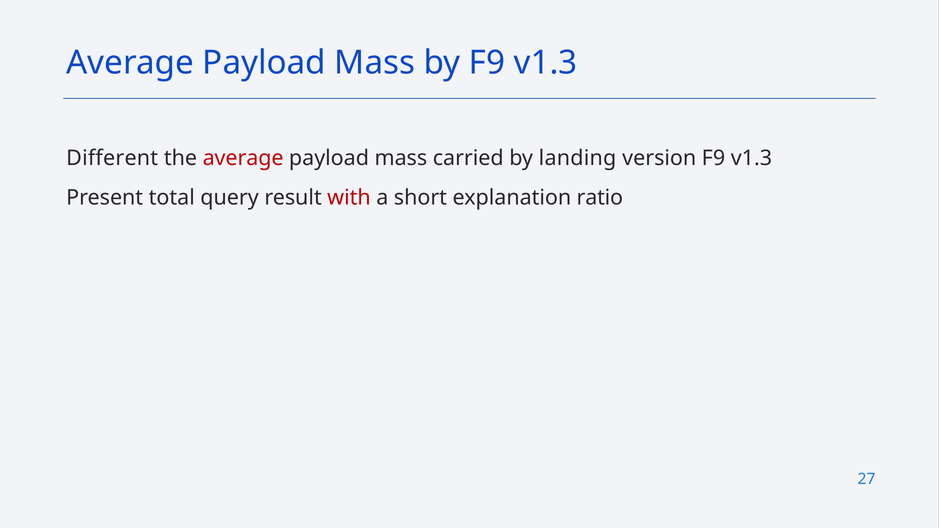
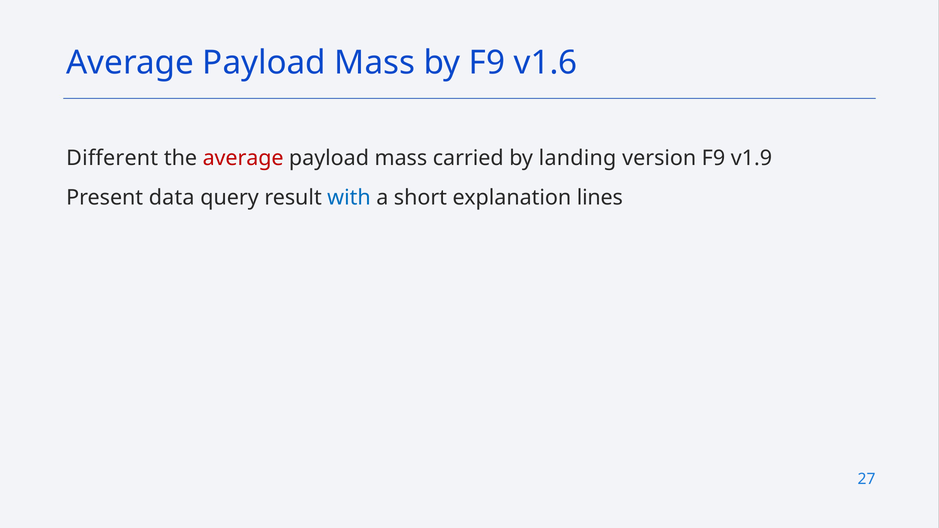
by F9 v1.3: v1.3 -> v1.6 (546, 63)
version F9 v1.3: v1.3 -> v1.9 (751, 158)
total: total -> data (172, 198)
with colour: red -> blue (349, 198)
ratio: ratio -> lines (600, 198)
